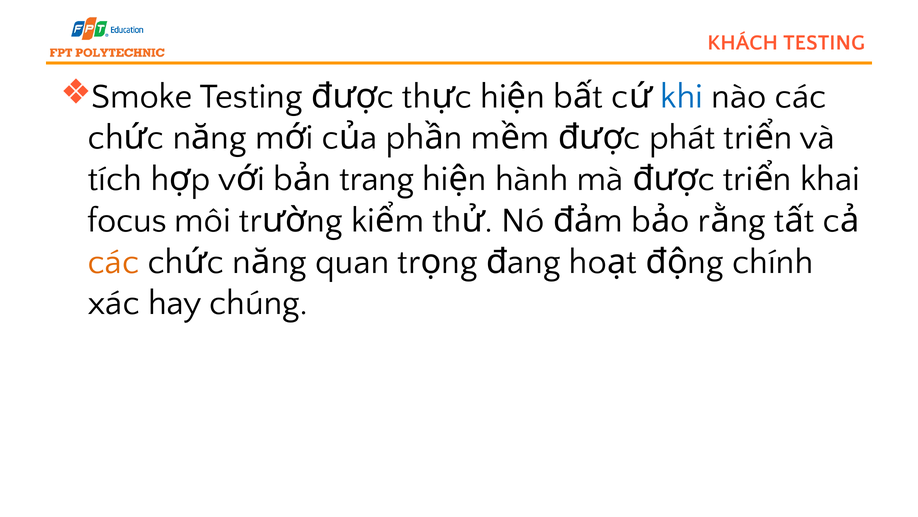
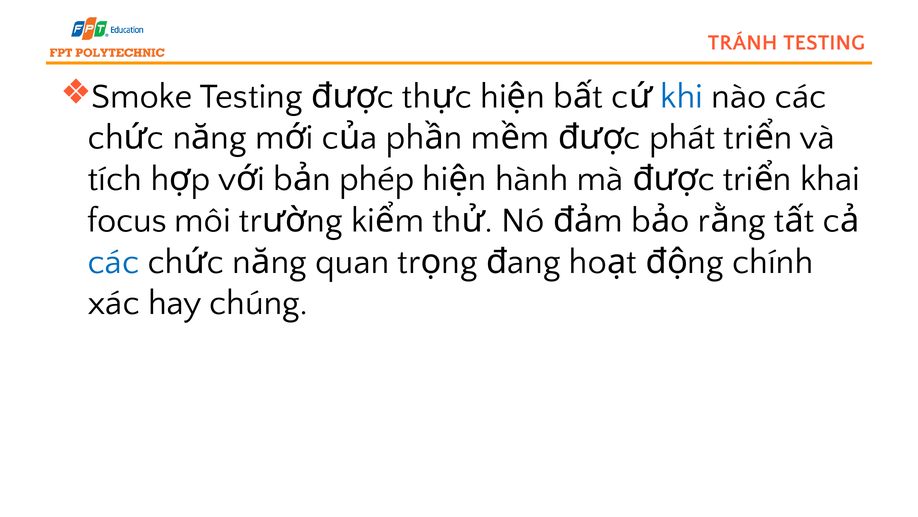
KHÁCH: KHÁCH -> TRÁNH (743, 43)
trang: trang -> phép (377, 179)
các colour: orange -> blue (114, 261)
